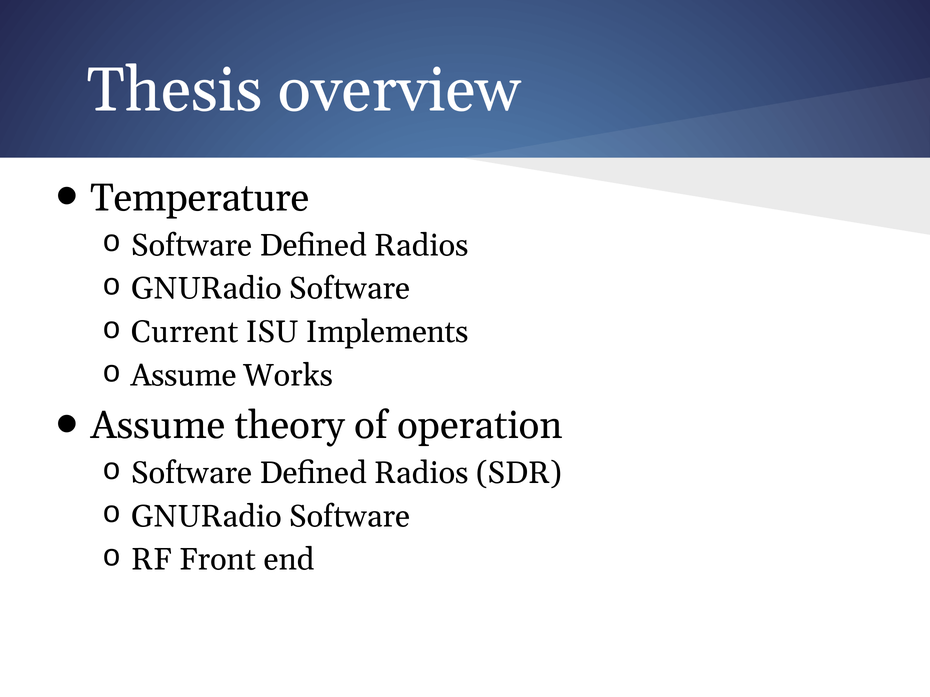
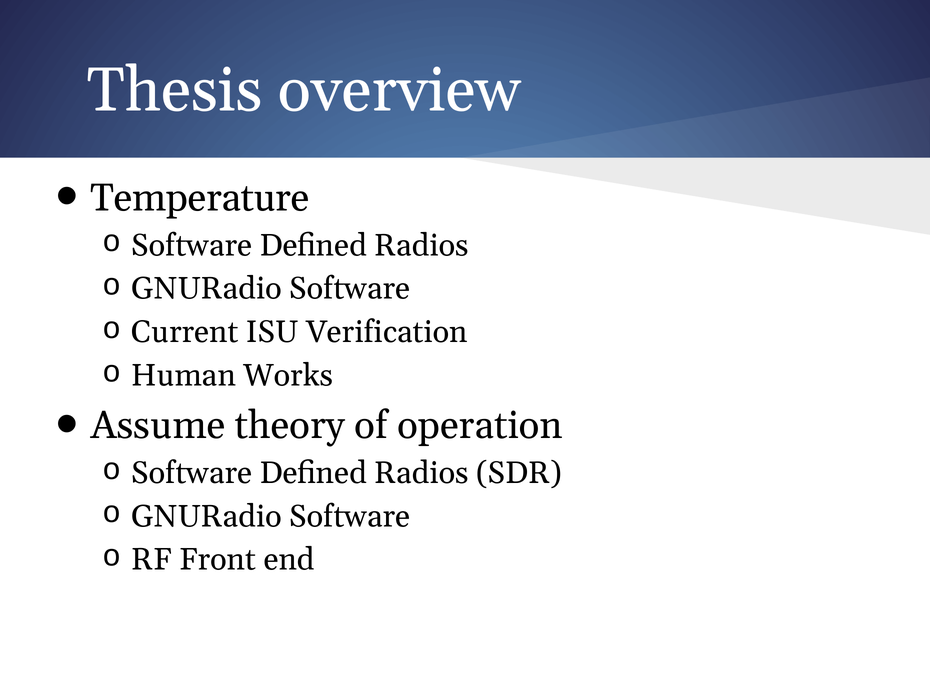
Implements: Implements -> Verification (387, 332)
Assume: Assume -> Human (184, 376)
